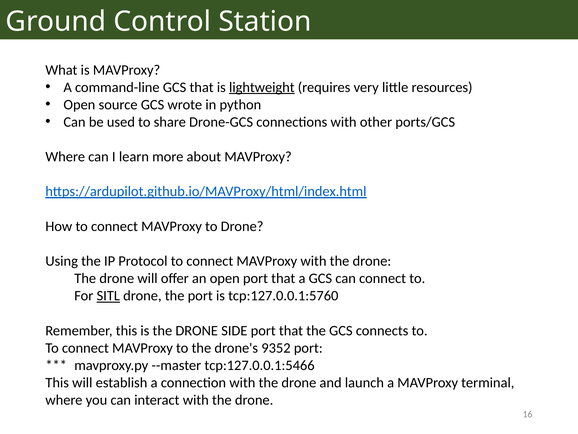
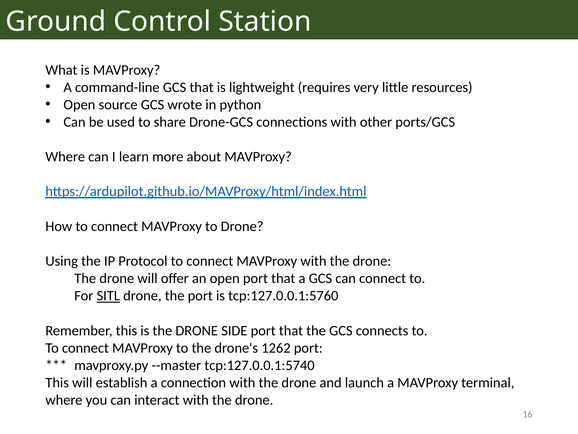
lightweight underline: present -> none (262, 87)
9352: 9352 -> 1262 (276, 348)
tcp:127.0.0.1:5466: tcp:127.0.0.1:5466 -> tcp:127.0.0.1:5740 (260, 365)
